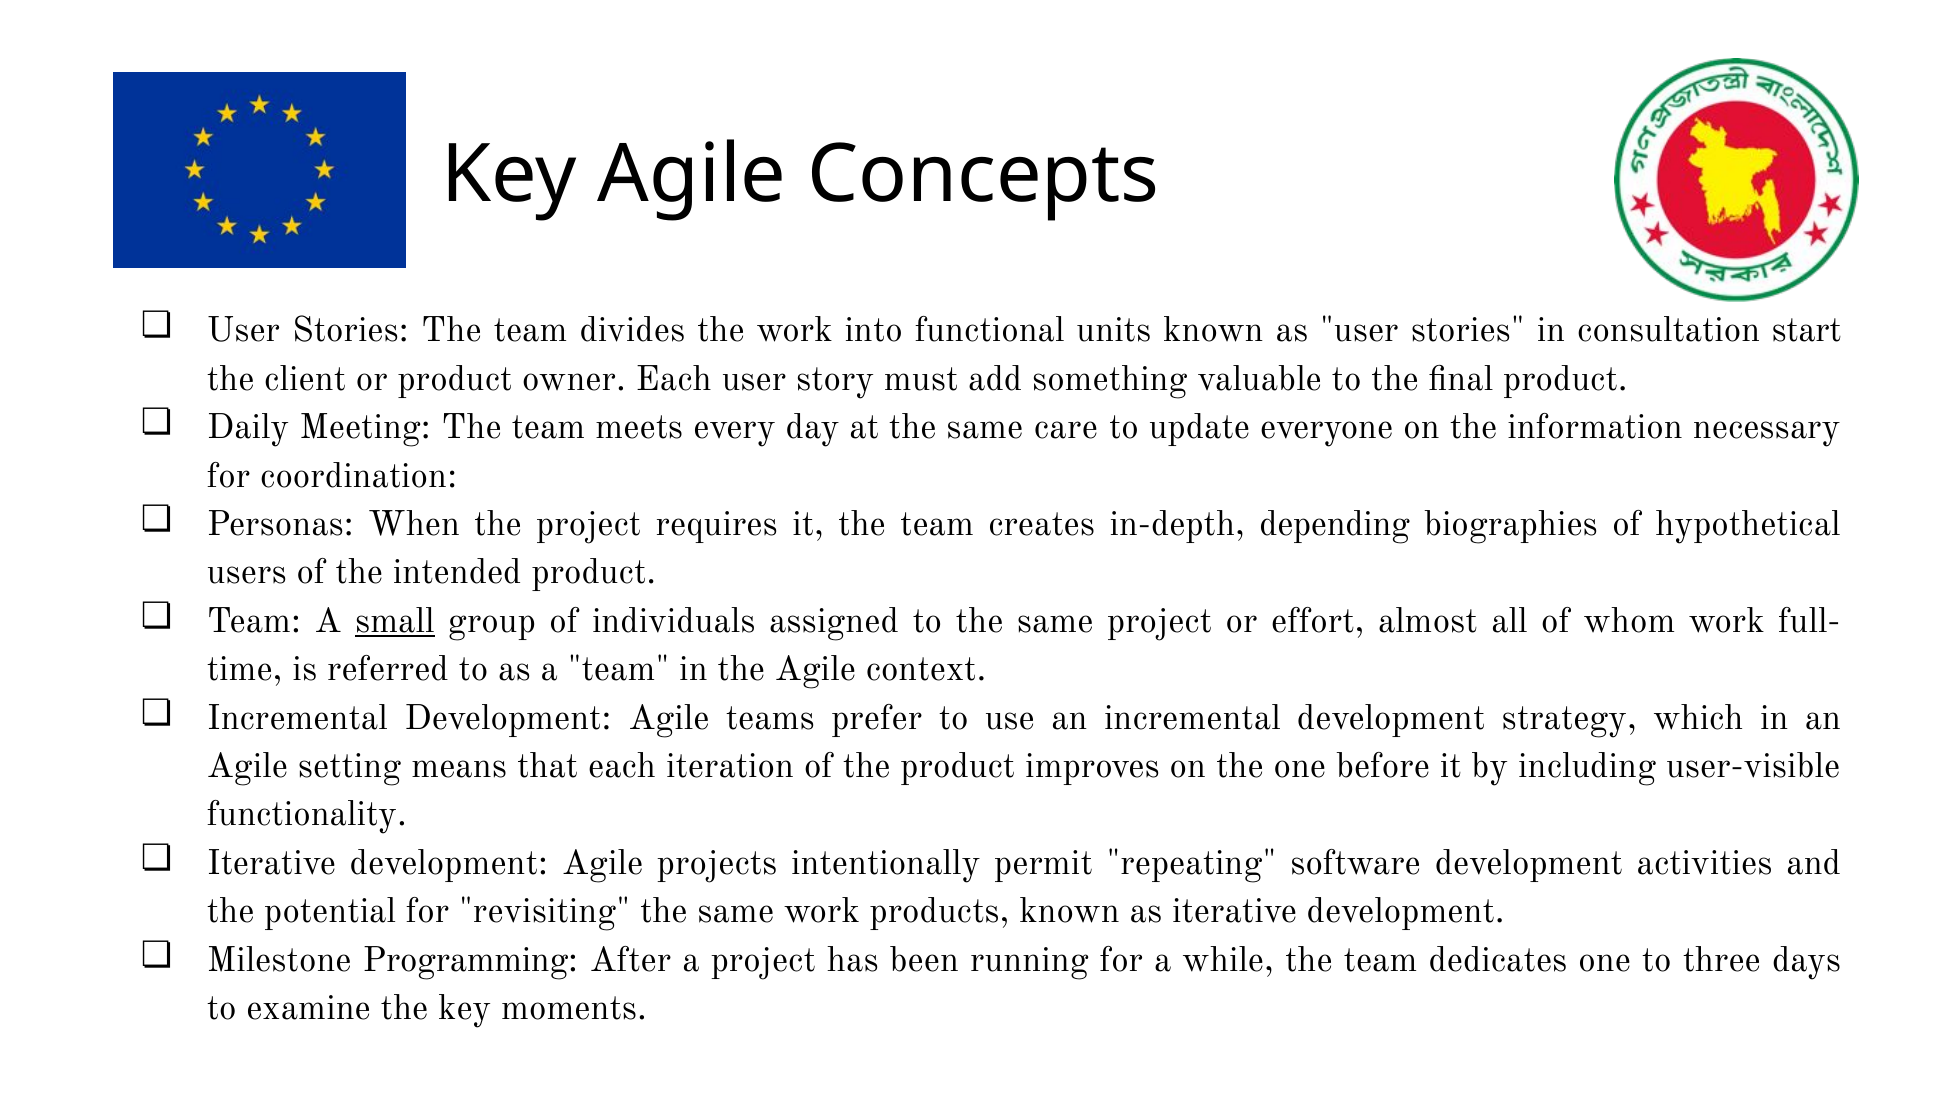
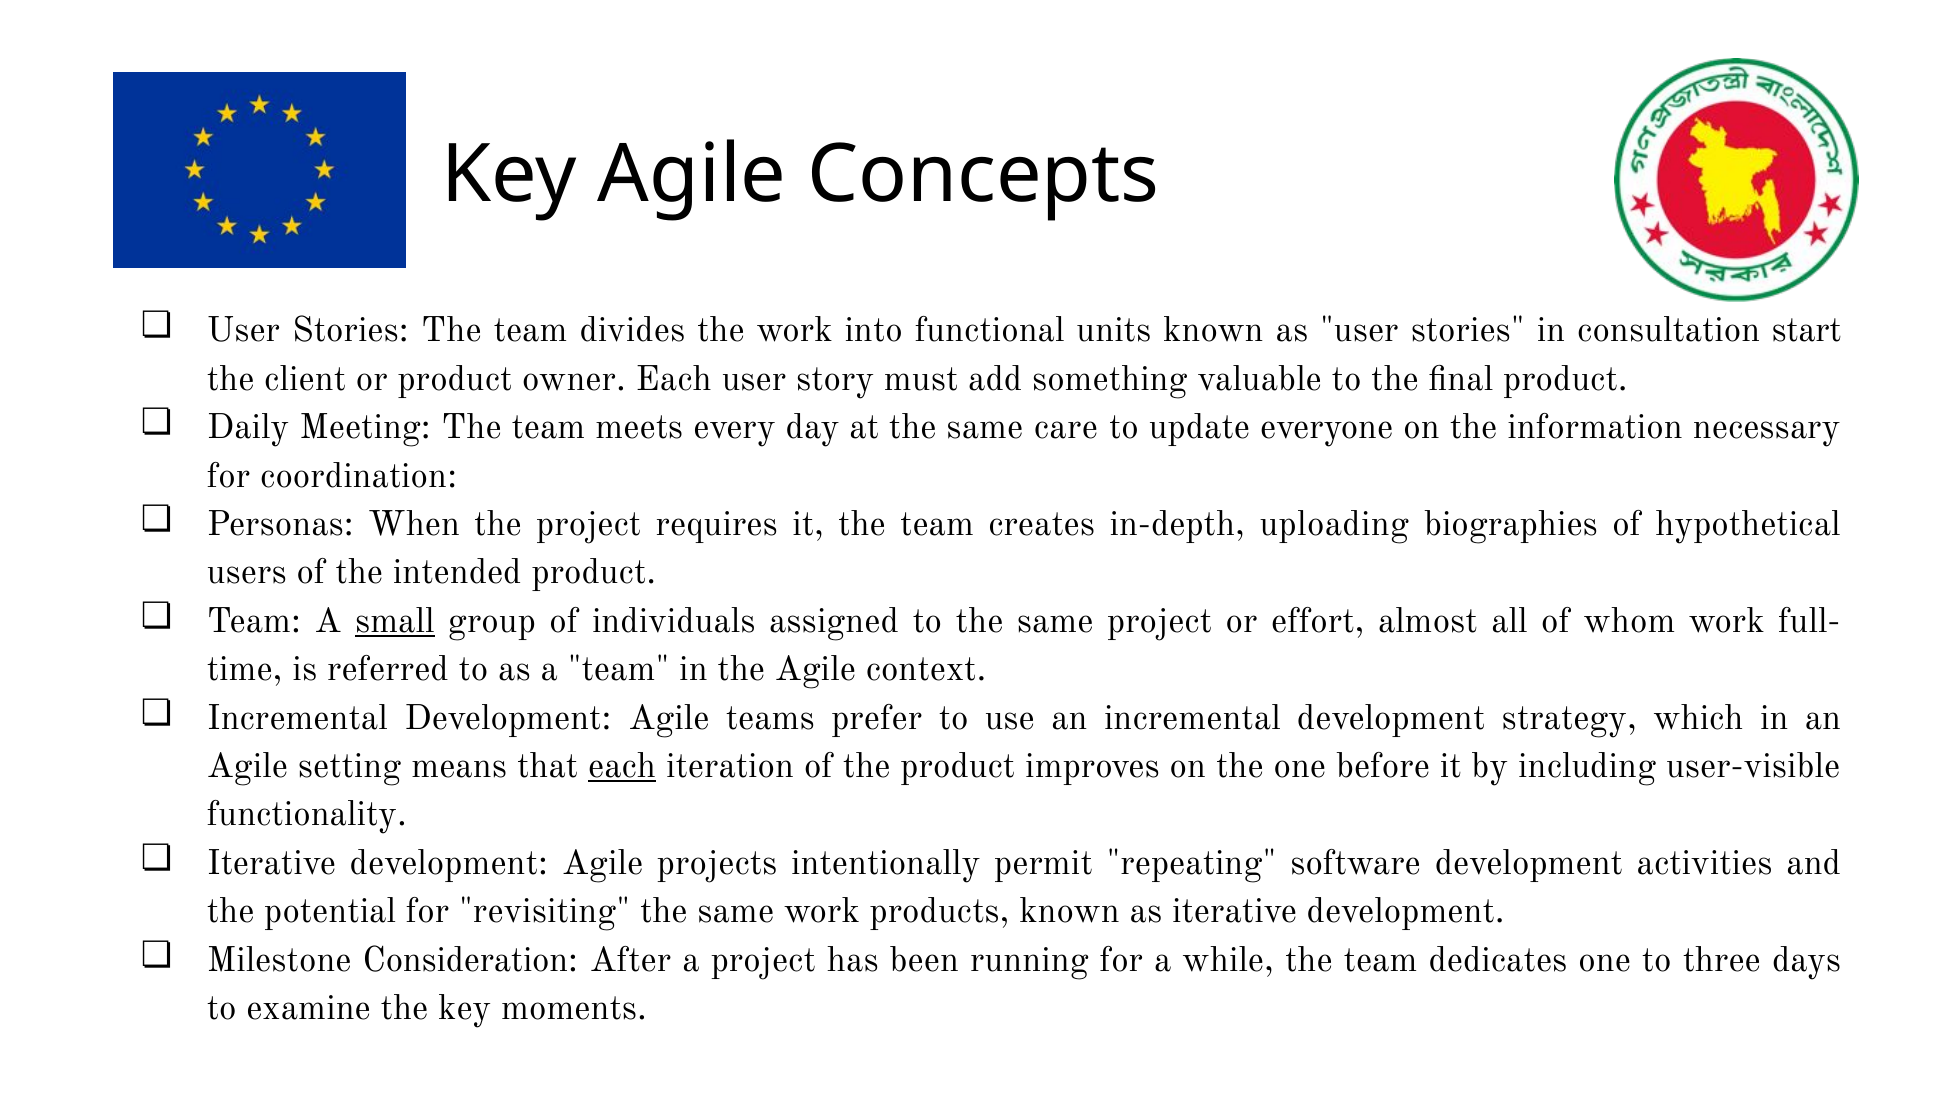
depending: depending -> uploading (1334, 524)
each underline: none -> present (622, 766)
Programming: Programming -> Consideration (470, 960)
